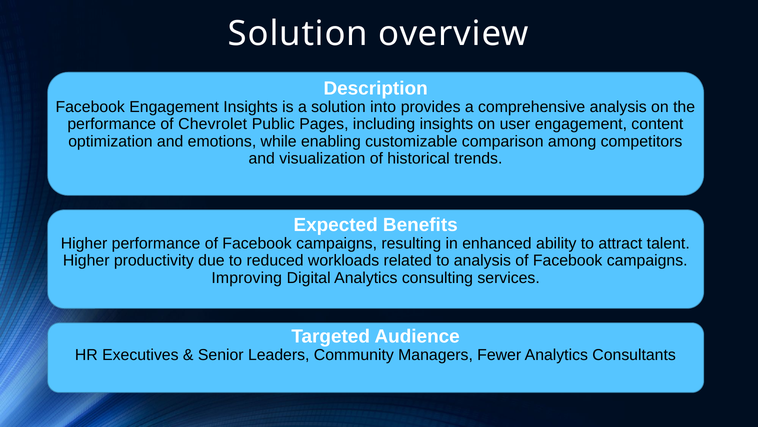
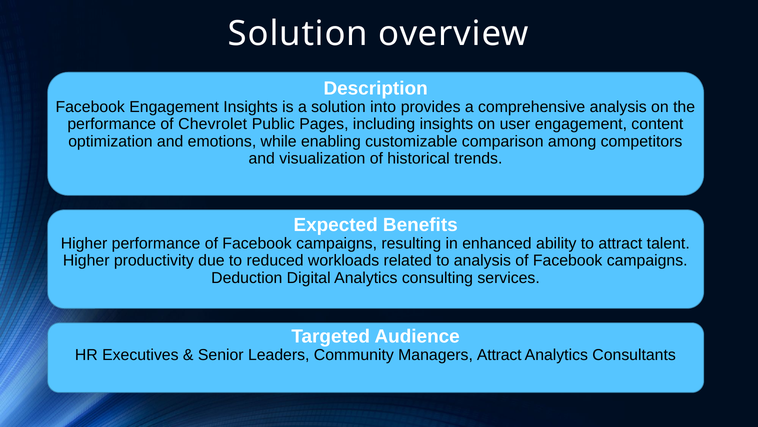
Improving: Improving -> Deduction (247, 277)
Managers Fewer: Fewer -> Attract (499, 355)
